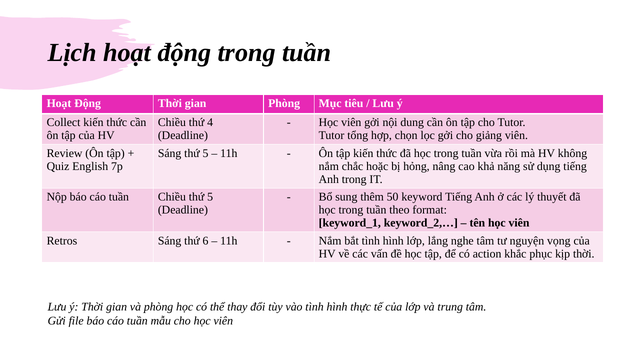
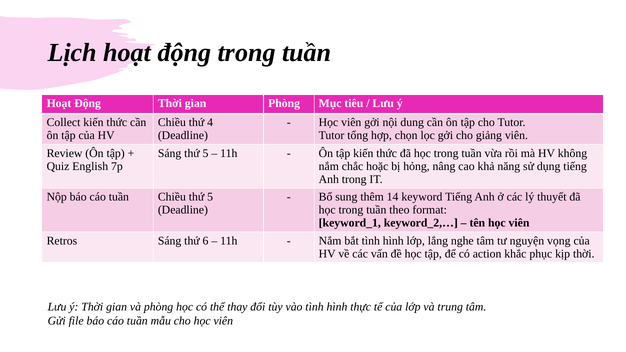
50: 50 -> 14 (393, 197)
